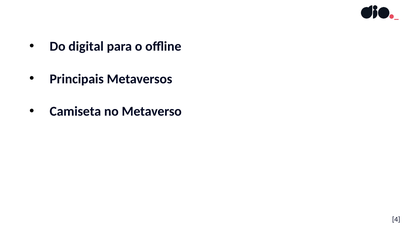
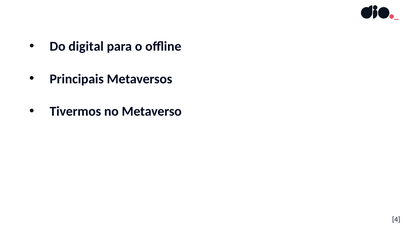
Camiseta: Camiseta -> Tivermos (75, 112)
